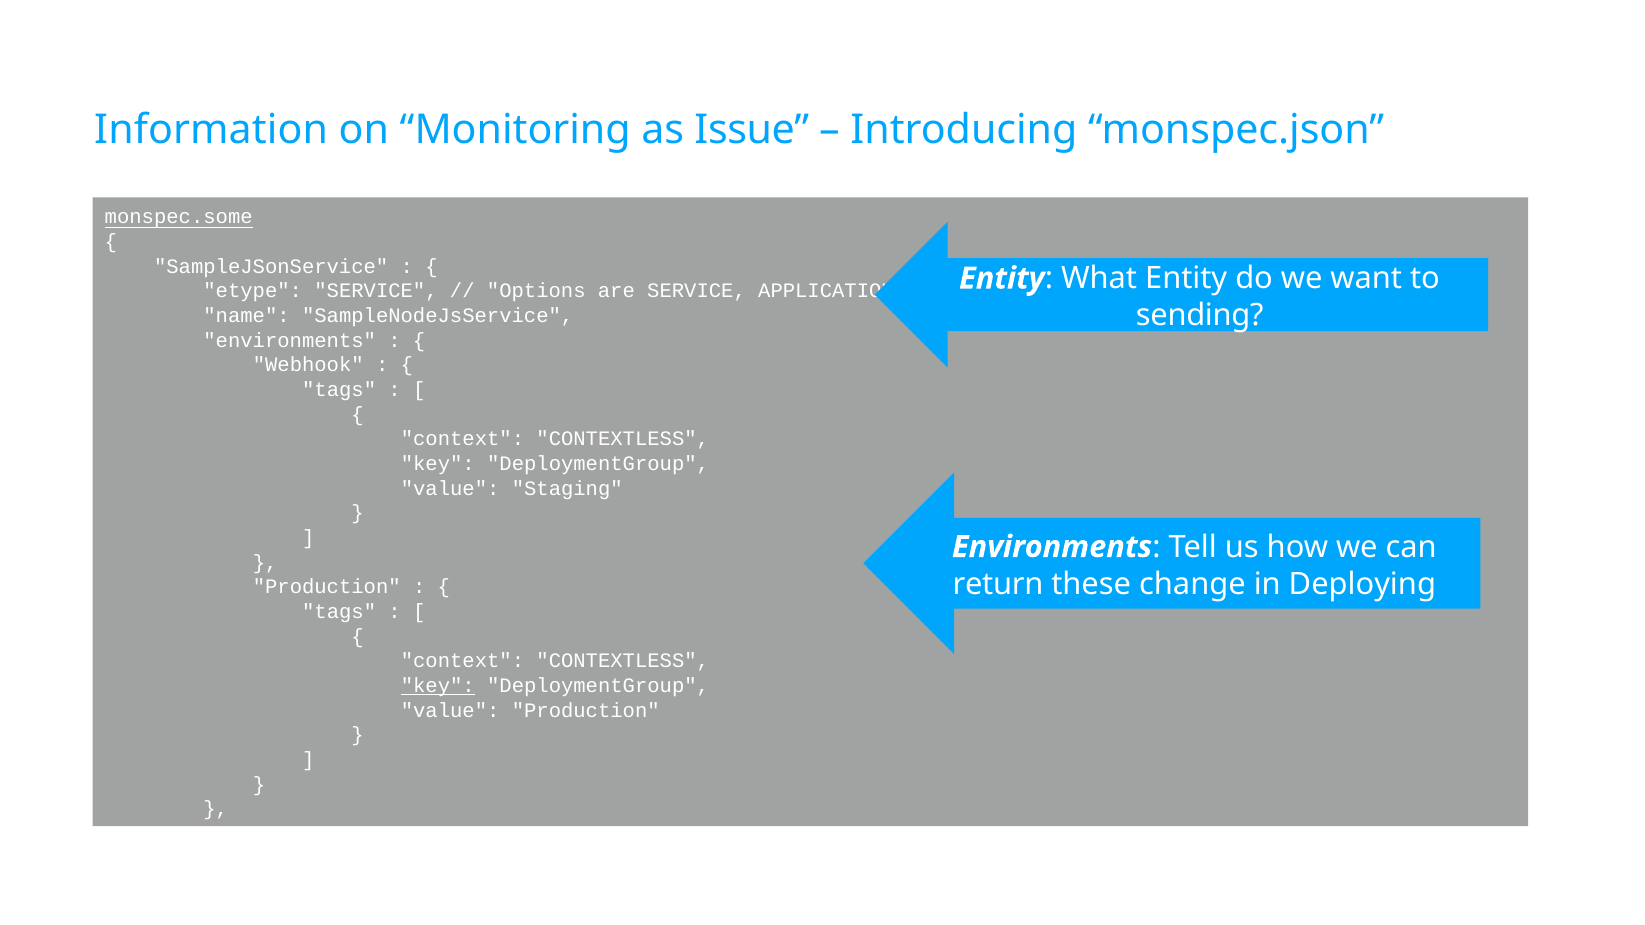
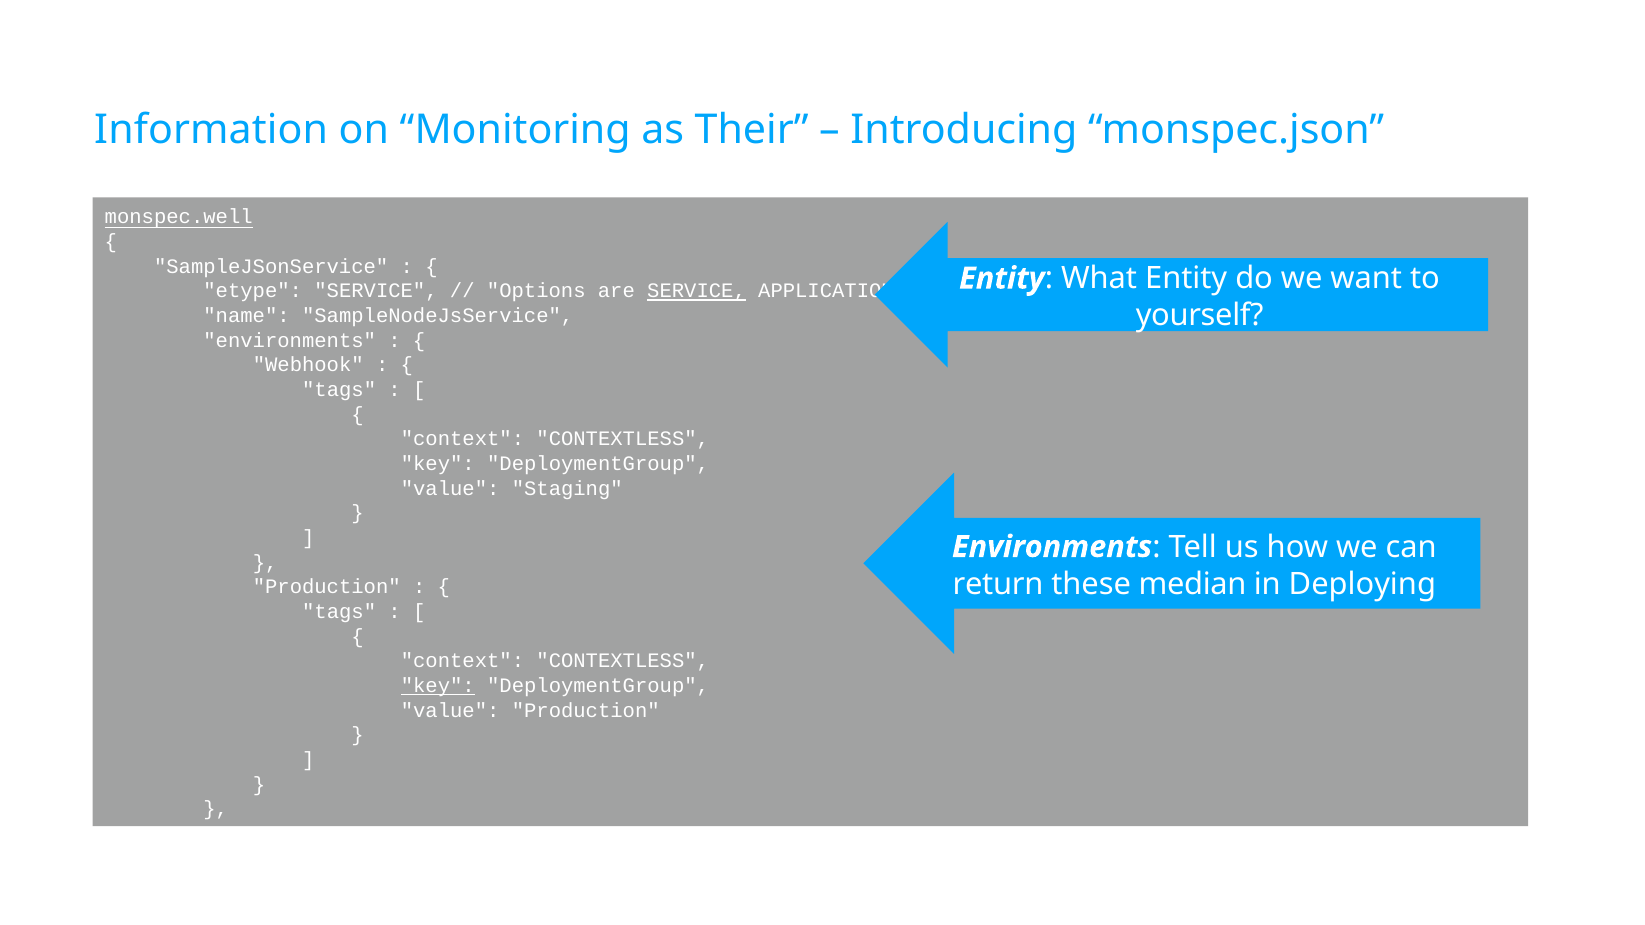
Issue: Issue -> Their (752, 130)
monspec.some: monspec.some -> monspec.well (179, 217)
SERVICE underline: none -> present (697, 291)
sending: sending -> yourself (1200, 315)
change: change -> median (1193, 584)
